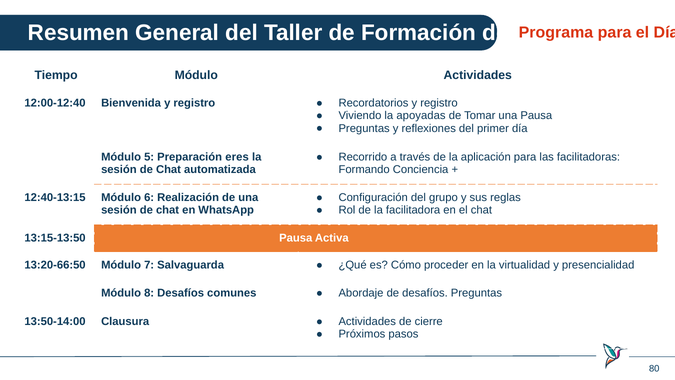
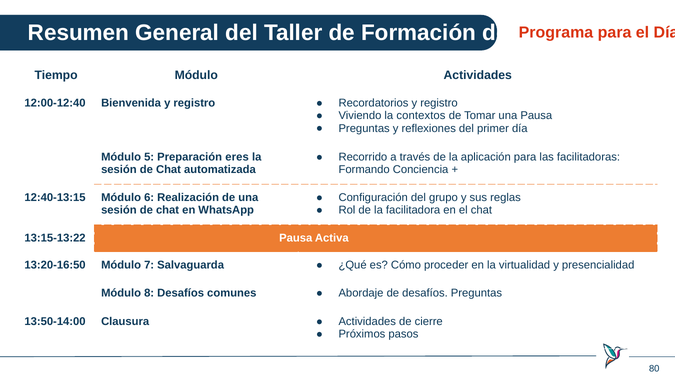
apoyadas: apoyadas -> contextos (421, 116)
13:15-13:50: 13:15-13:50 -> 13:15-13:22 (55, 238)
13:20-66:50: 13:20-66:50 -> 13:20-16:50 (55, 265)
